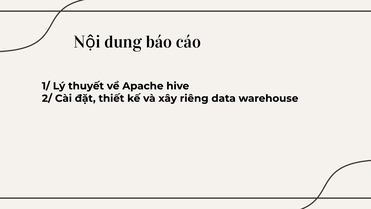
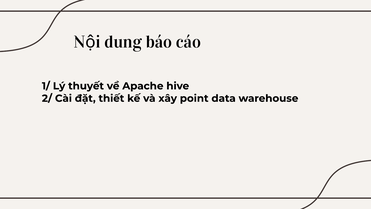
riêng: riêng -> point (194, 98)
